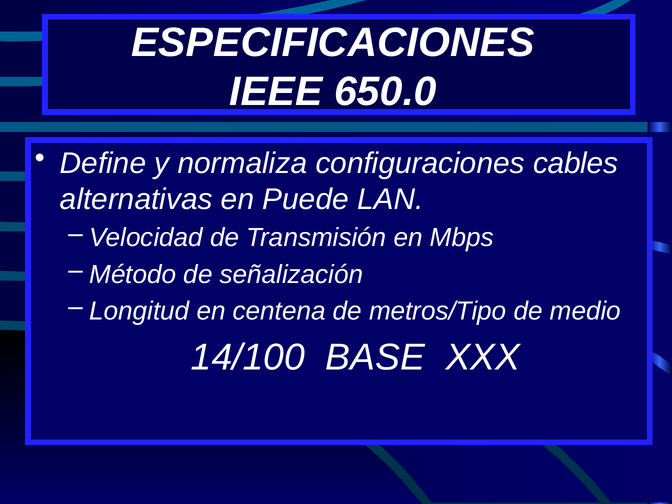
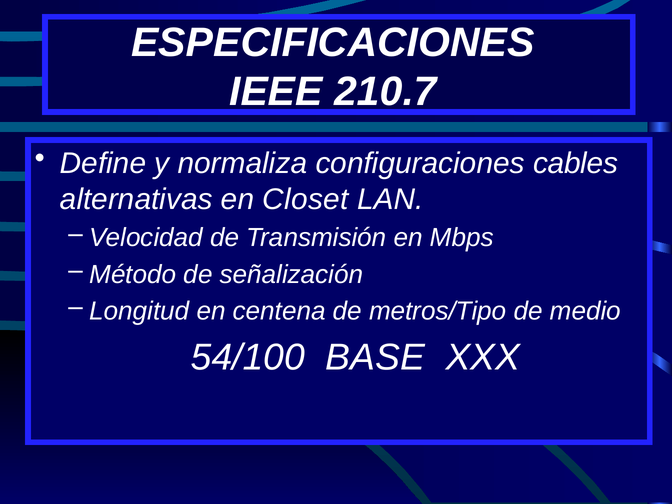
650.0: 650.0 -> 210.7 (385, 92)
Puede: Puede -> Closet (305, 199)
14/100: 14/100 -> 54/100 (248, 357)
